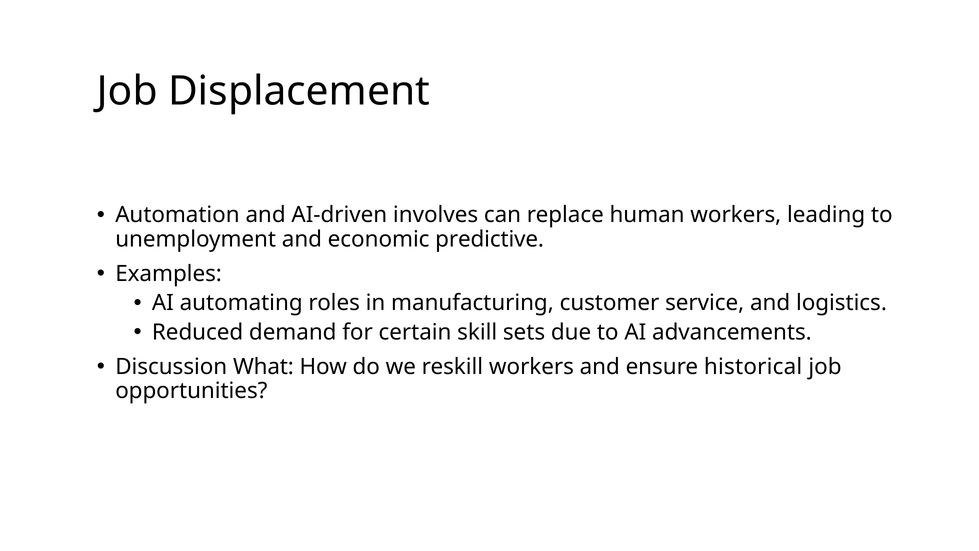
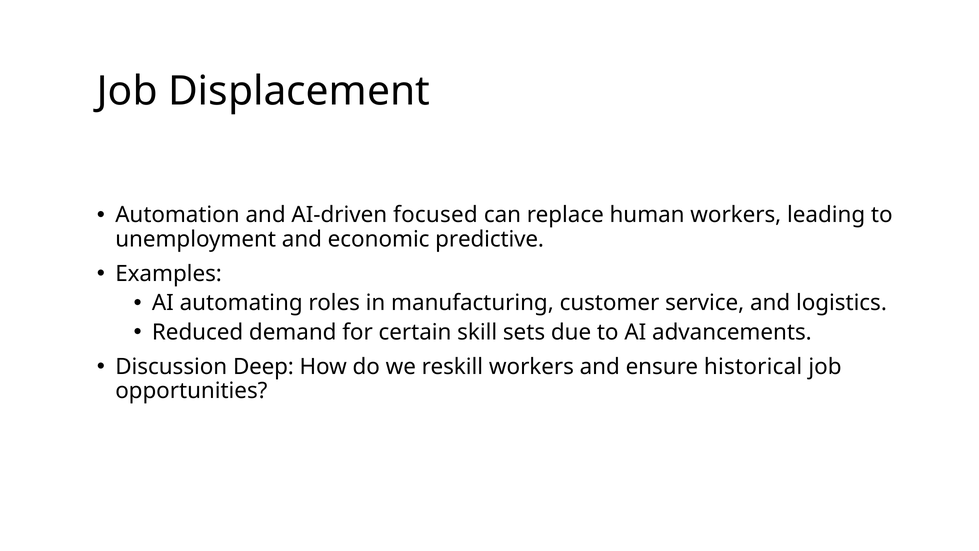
involves: involves -> focused (435, 215)
What: What -> Deep (263, 366)
